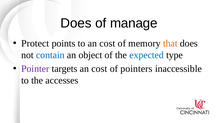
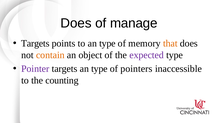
Protect: Protect -> Targets (35, 43)
to an cost: cost -> type (107, 43)
contain colour: blue -> orange (50, 55)
expected colour: blue -> purple (147, 55)
targets an cost: cost -> type (99, 68)
accesses: accesses -> counting (62, 80)
